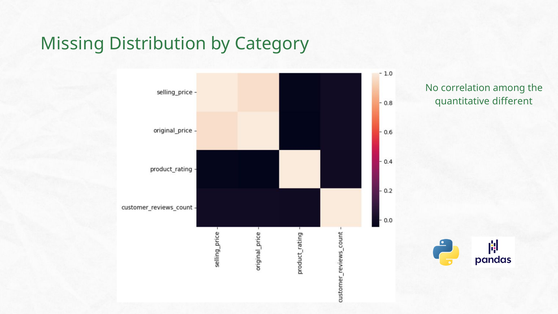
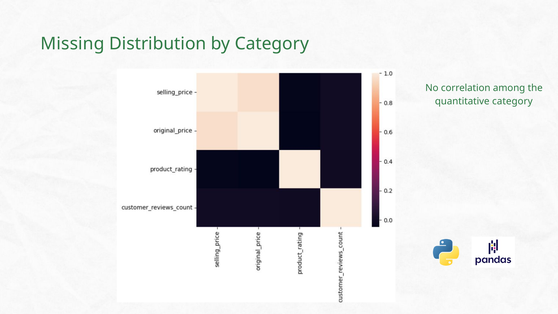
quantitative different: different -> category (512, 101)
